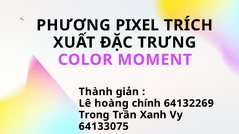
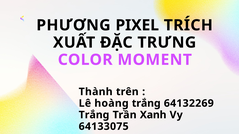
giản: giản -> trên (127, 92)
hoàng chính: chính -> trắng (146, 104)
Trong: Trong -> Trắng (94, 115)
